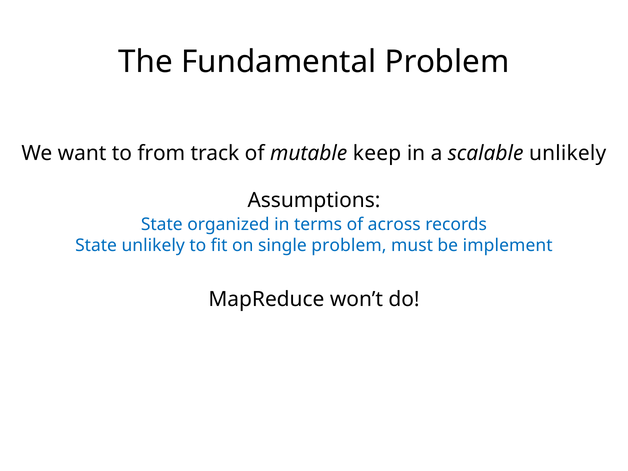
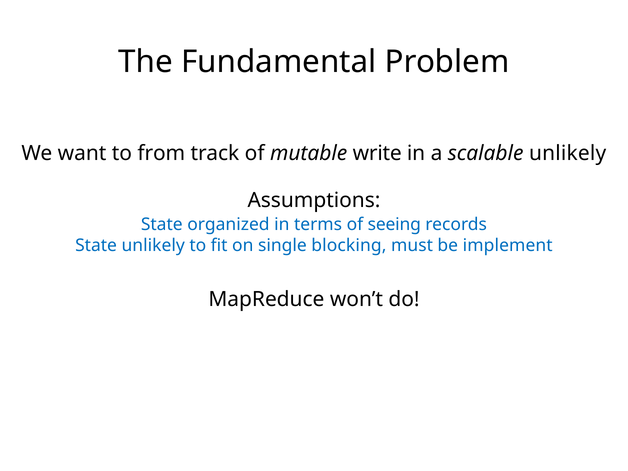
keep: keep -> write (377, 153)
across: across -> seeing (394, 224)
single problem: problem -> blocking (349, 245)
